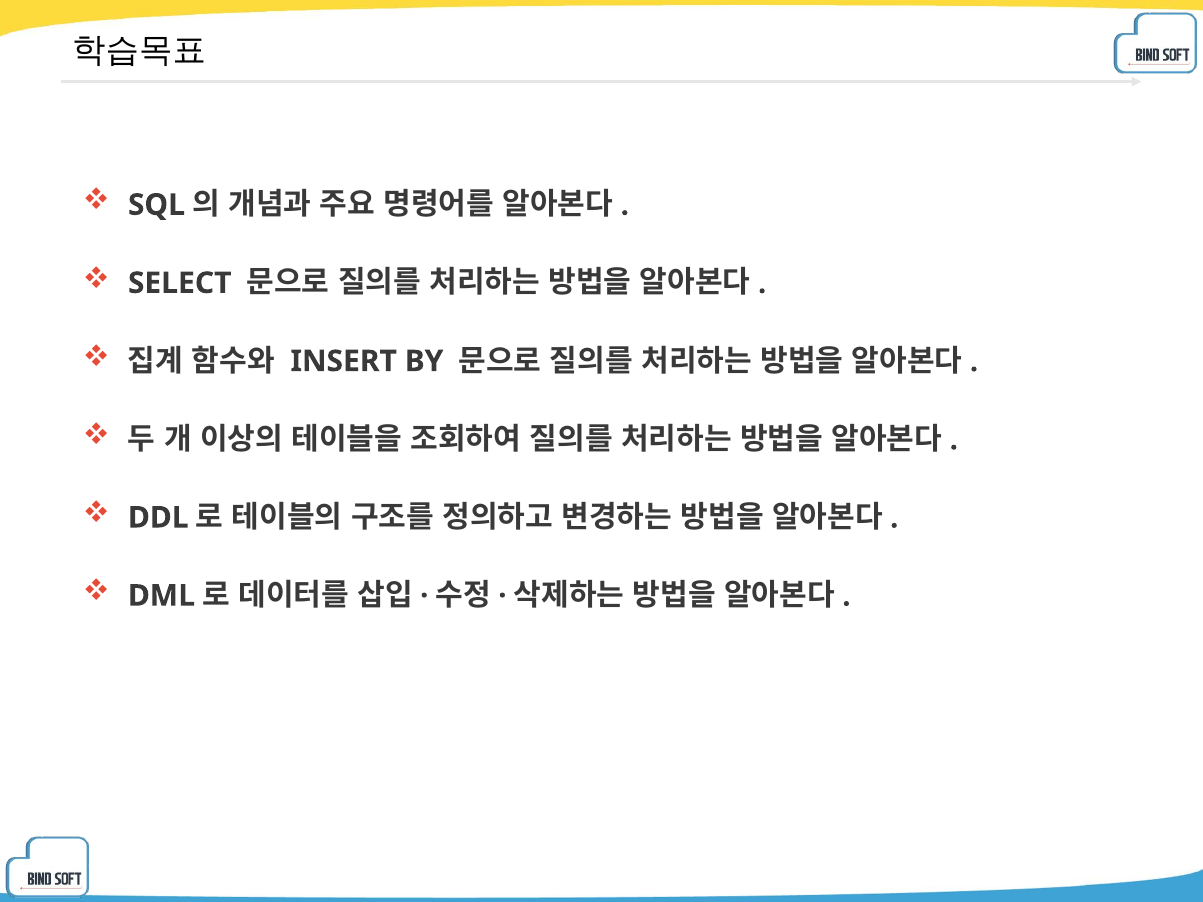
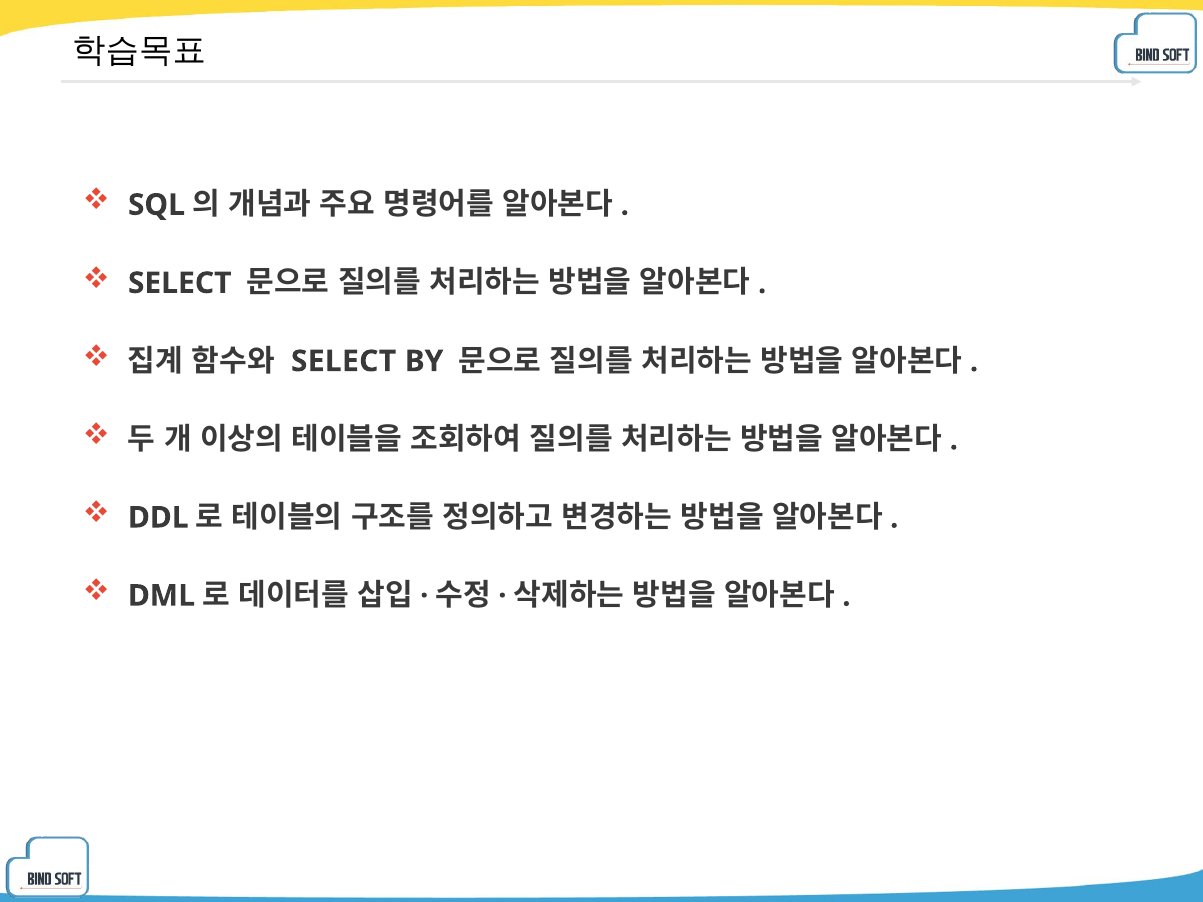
INSERT: INSERT -> SELECT (343, 361)
